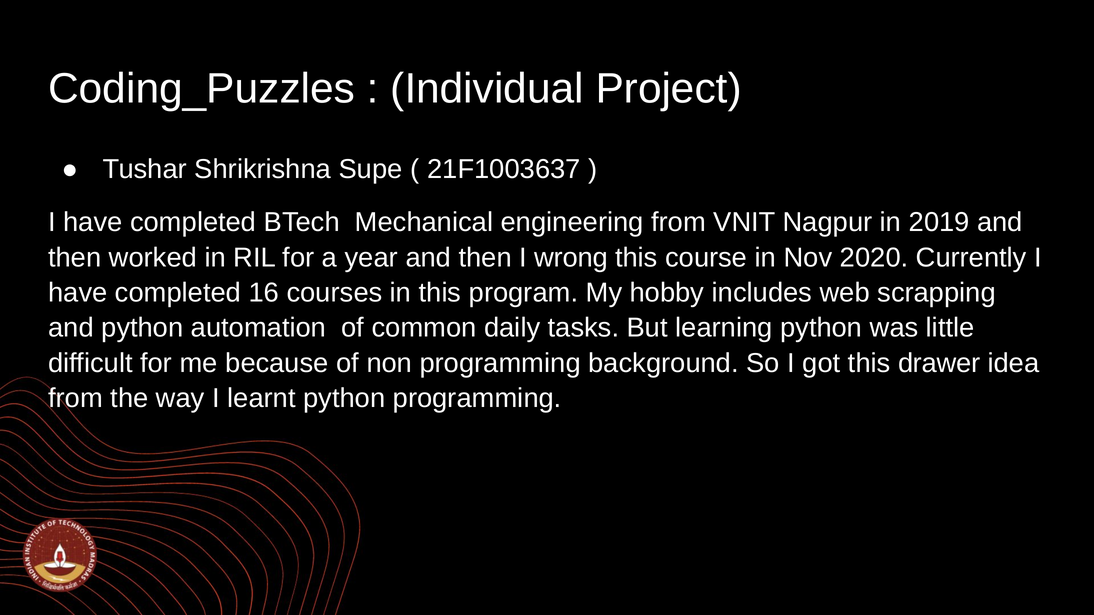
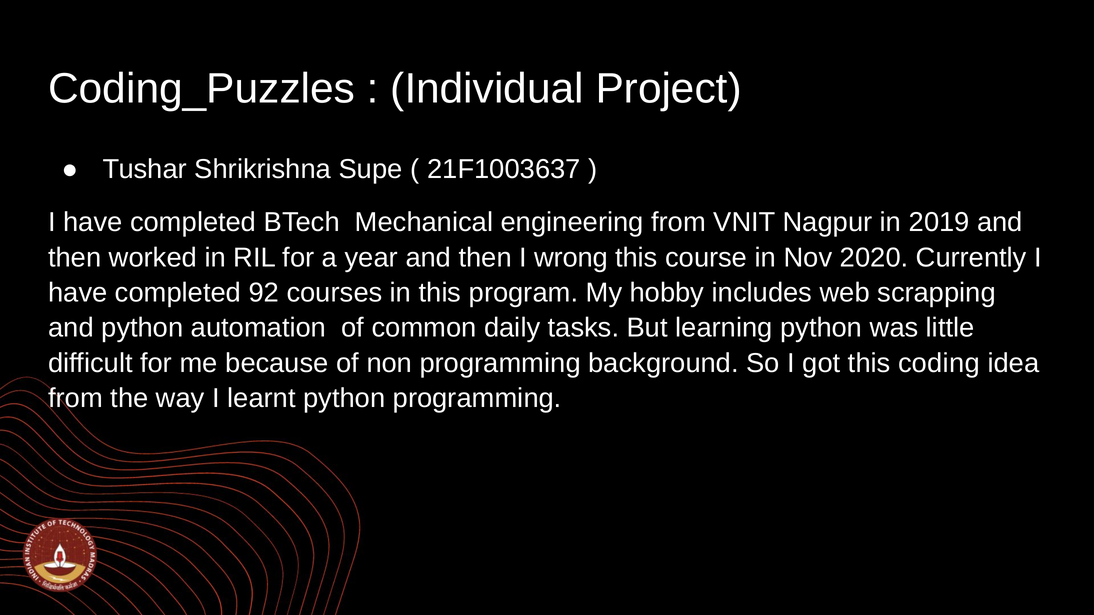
16: 16 -> 92 (264, 293)
drawer: drawer -> coding (939, 363)
